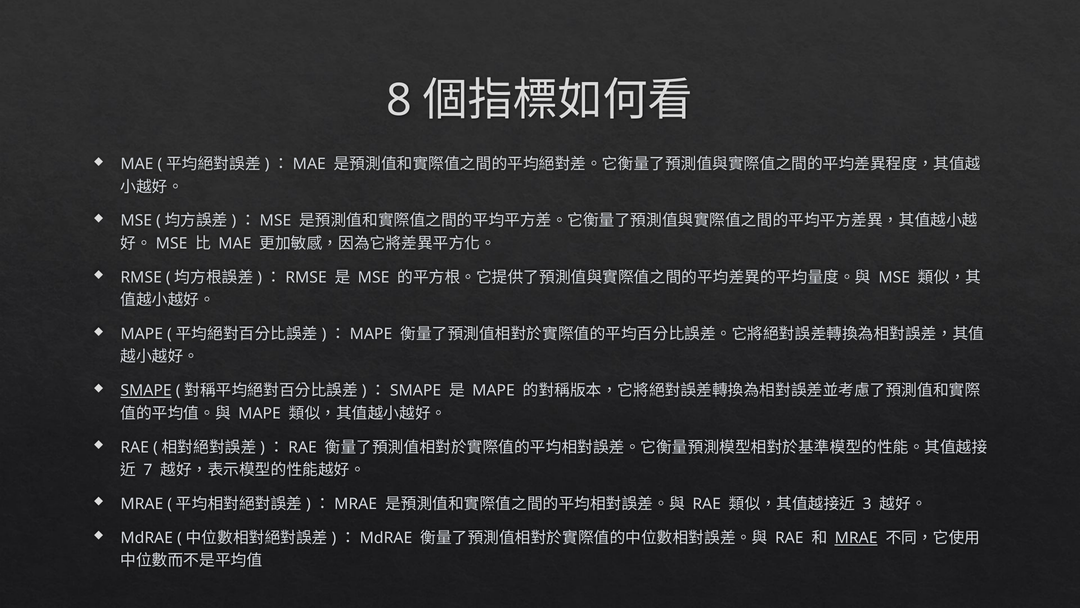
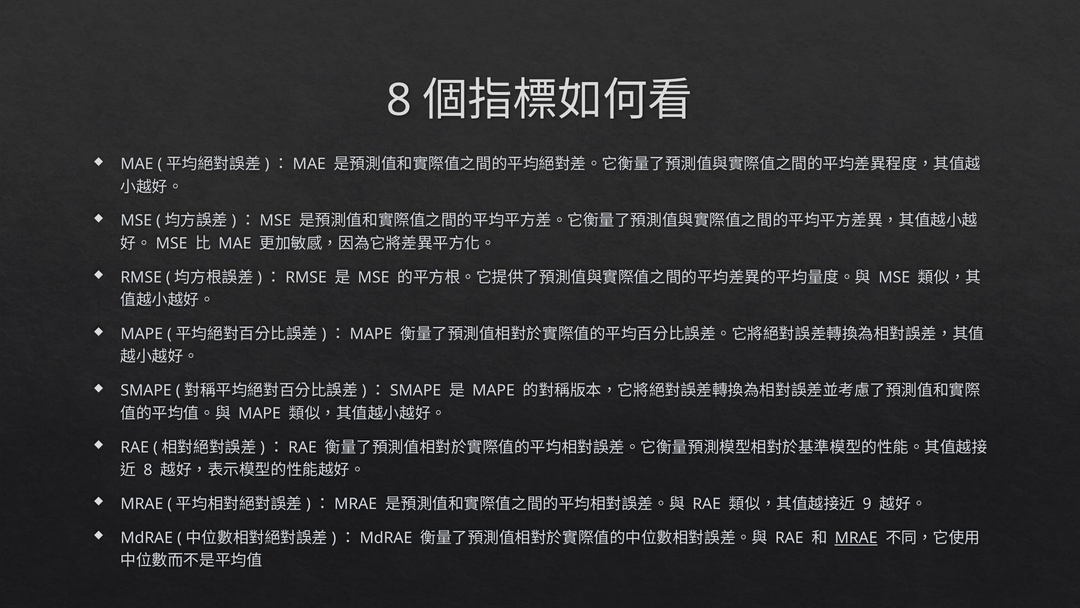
SMAPE underline: present -> none (146, 390)
7: 7 -> 8 (148, 470)
3: 3 -> 9 (867, 504)
